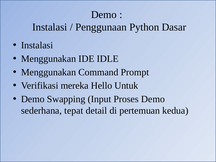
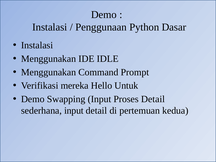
Proses Demo: Demo -> Detail (153, 99)
sederhana tepat: tepat -> input (74, 111)
